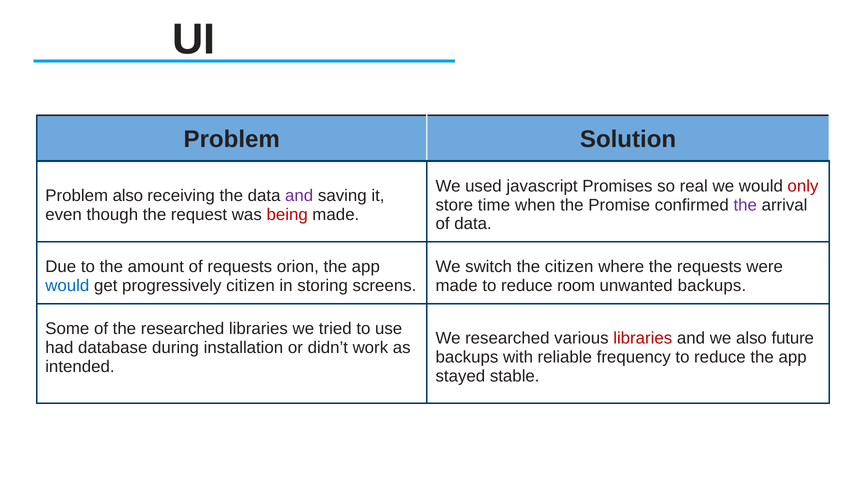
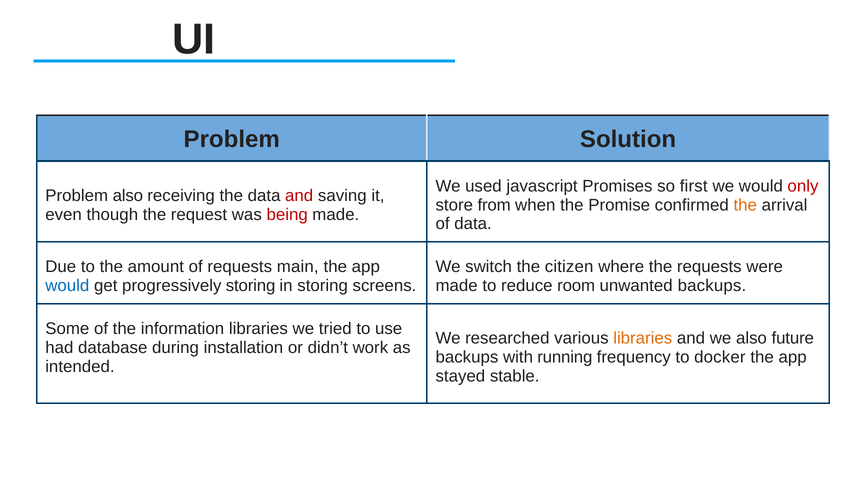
real: real -> first (694, 186)
and colour: purple -> red (299, 196)
time: time -> from (494, 205)
the colour: purple -> orange (745, 205)
orion: orion -> main (298, 267)
progressively citizen: citizen -> storing (251, 286)
the researched: researched -> information (183, 329)
libraries colour: red -> orange (643, 338)
reliable: reliable -> running (565, 357)
frequency to reduce: reduce -> docker (720, 357)
